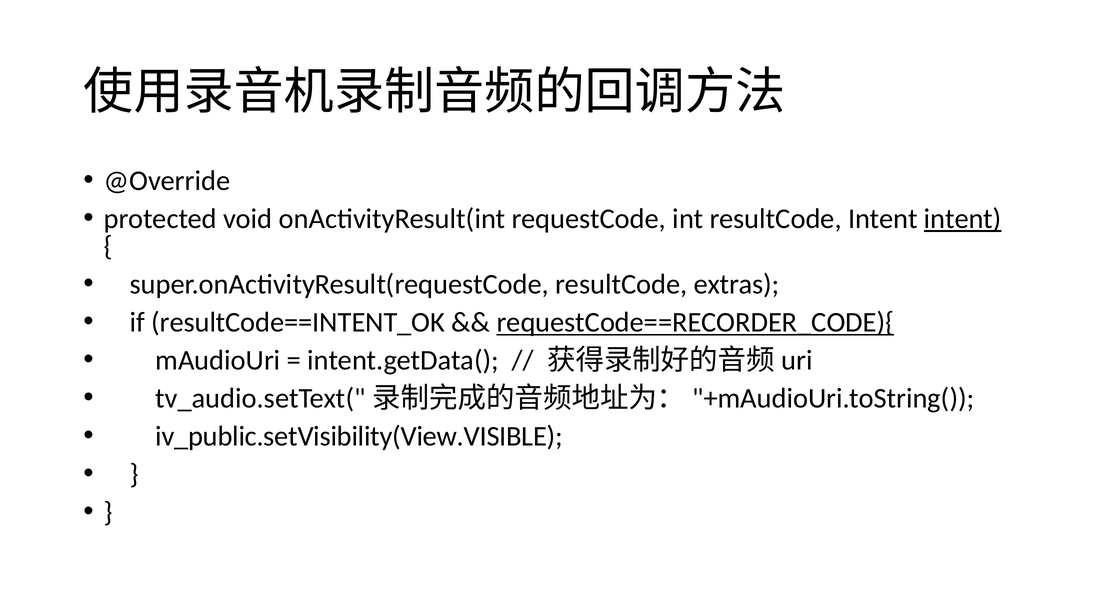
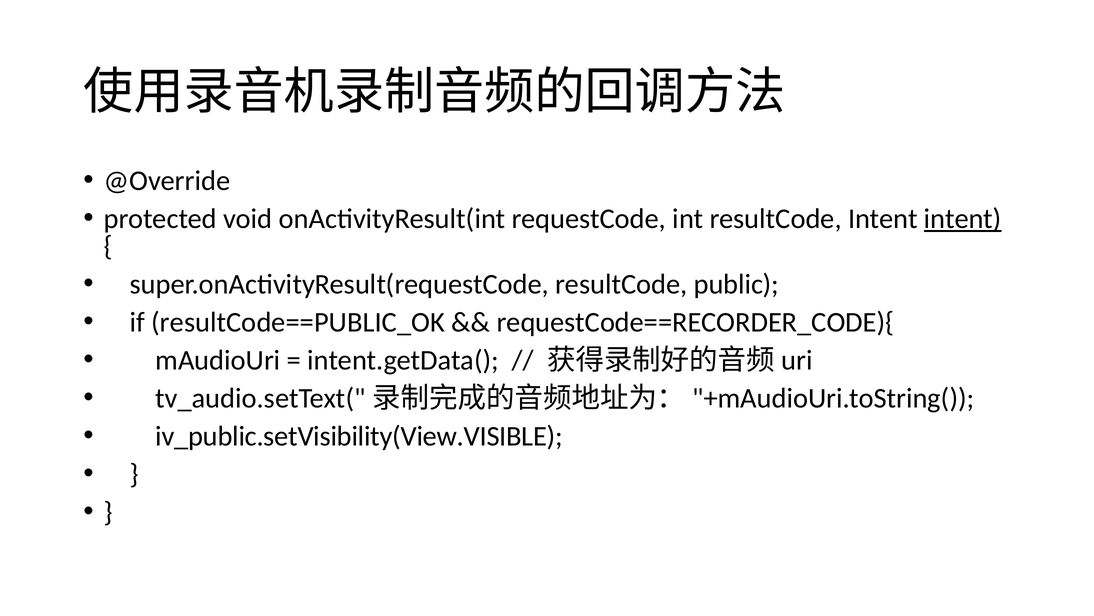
extras: extras -> public (736, 284)
resultCode==INTENT_OK: resultCode==INTENT_OK -> resultCode==PUBLIC_OK (298, 322)
requestCode==RECORDER_CODE){ underline: present -> none (695, 322)
